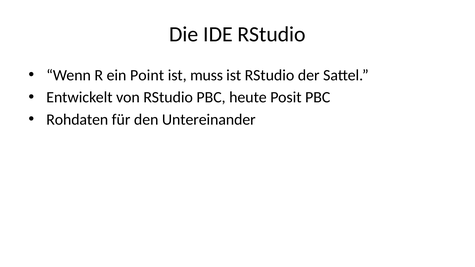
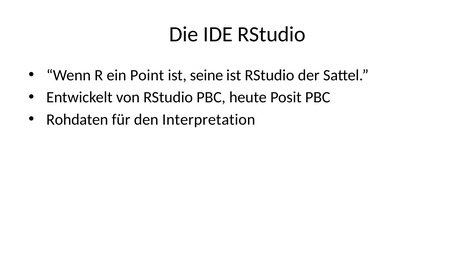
muss: muss -> seine (207, 75)
Untereinander: Untereinander -> Interpretation (209, 120)
